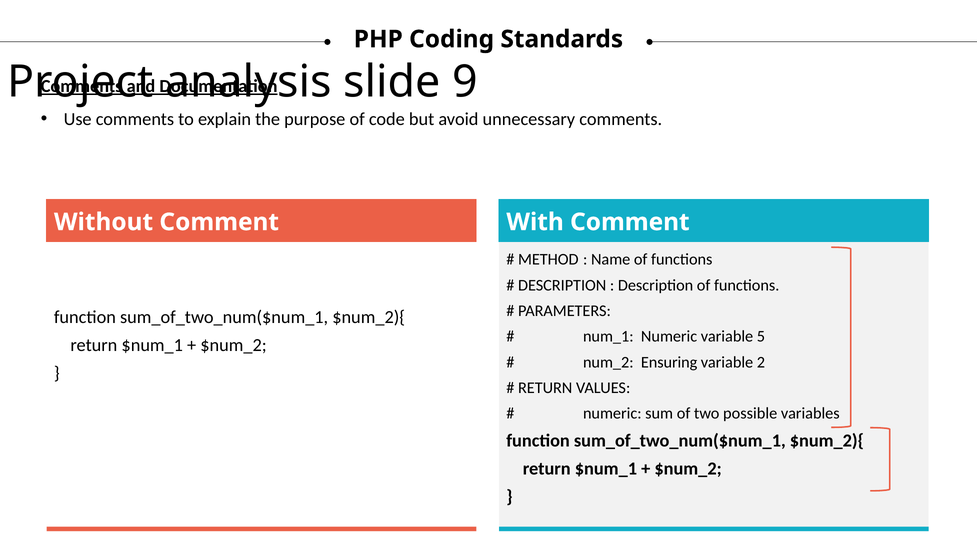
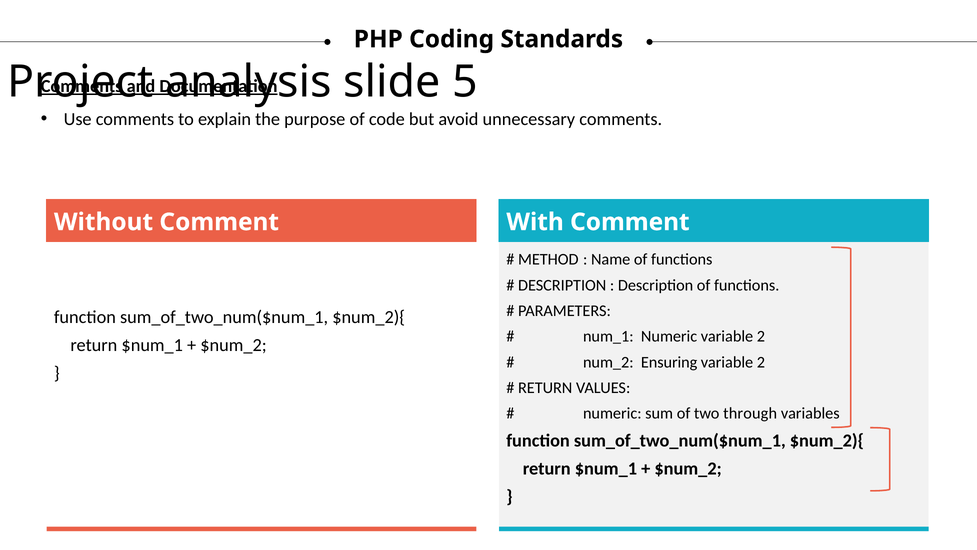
9: 9 -> 5 (465, 82)
Numeric variable 5: 5 -> 2 (761, 336)
possible: possible -> through (750, 413)
